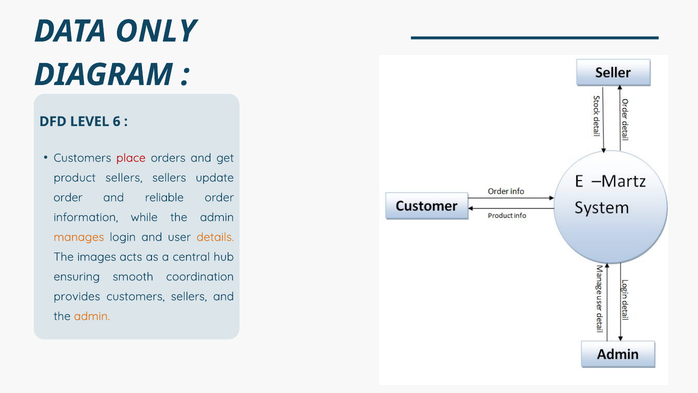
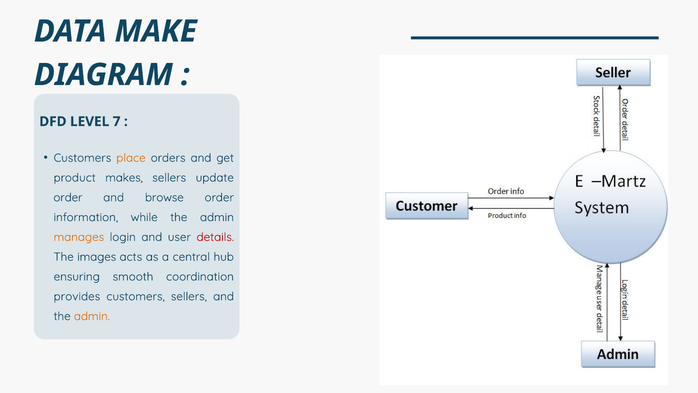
ONLY: ONLY -> MAKE (156, 31)
6: 6 -> 7 (117, 121)
place colour: red -> orange (131, 158)
product sellers: sellers -> makes (124, 178)
reliable: reliable -> browse (164, 197)
details colour: orange -> red (215, 237)
